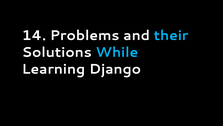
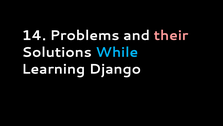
their colour: light blue -> pink (171, 35)
